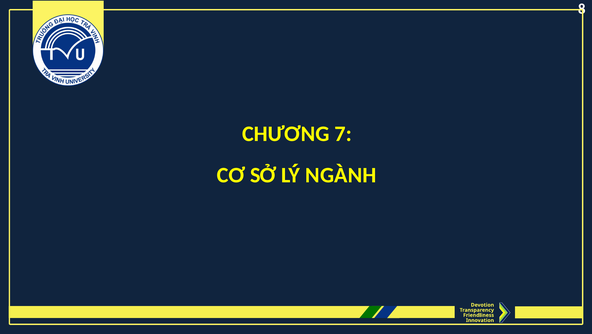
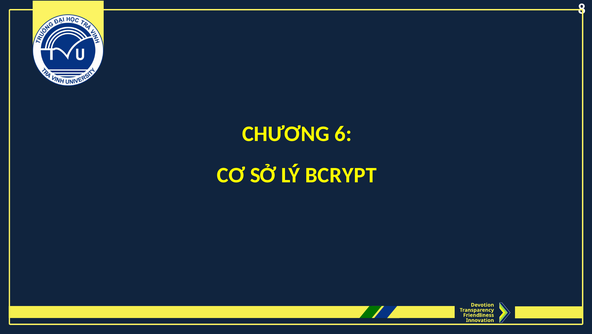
7: 7 -> 6 (343, 134)
NGÀNH: NGÀNH -> BCRYPT (341, 175)
